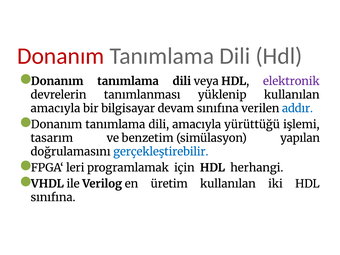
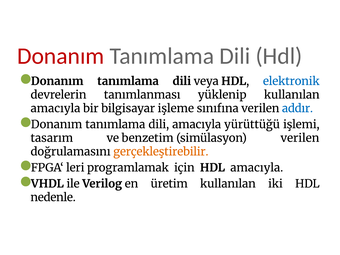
elektronik colour: purple -> blue (291, 81)
devam: devam -> işleme (176, 108)
simülasyon yapılan: yapılan -> verilen (300, 138)
gerçekleştirebilir colour: blue -> orange (161, 152)
HDL herhangi: herhangi -> amacıyla (257, 168)
sınıfına: sınıfına -> nedenle (53, 197)
